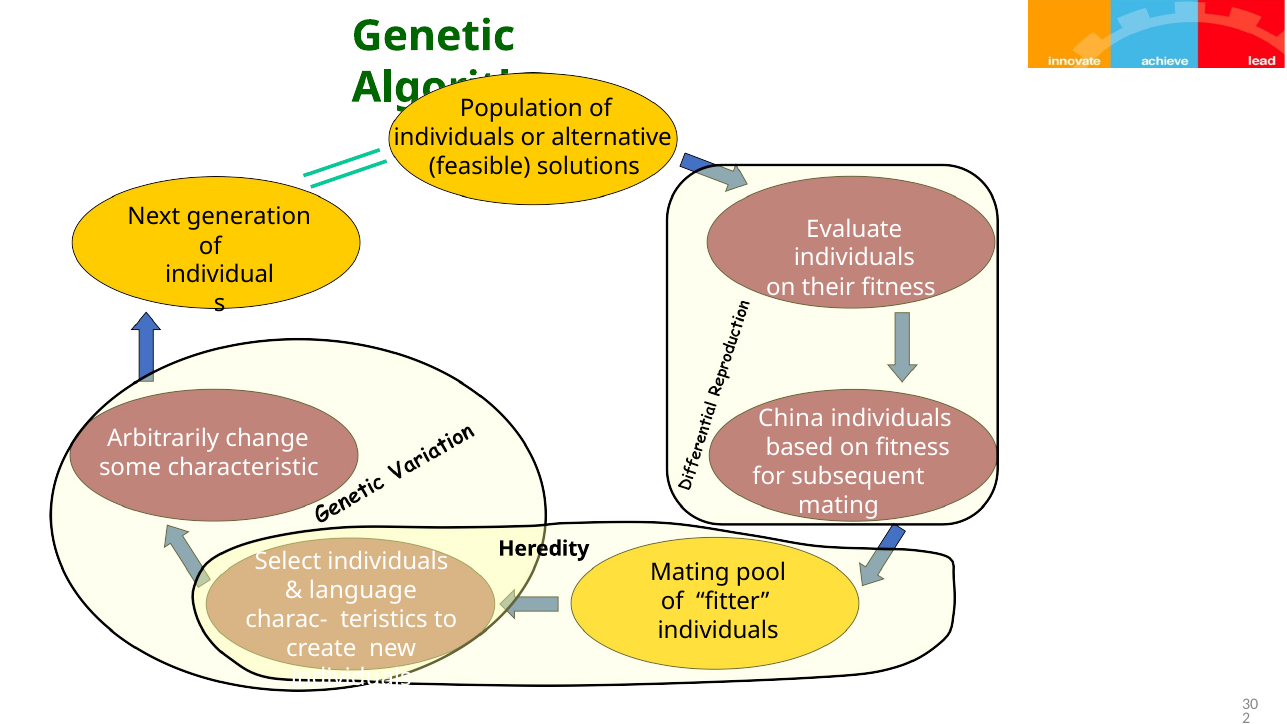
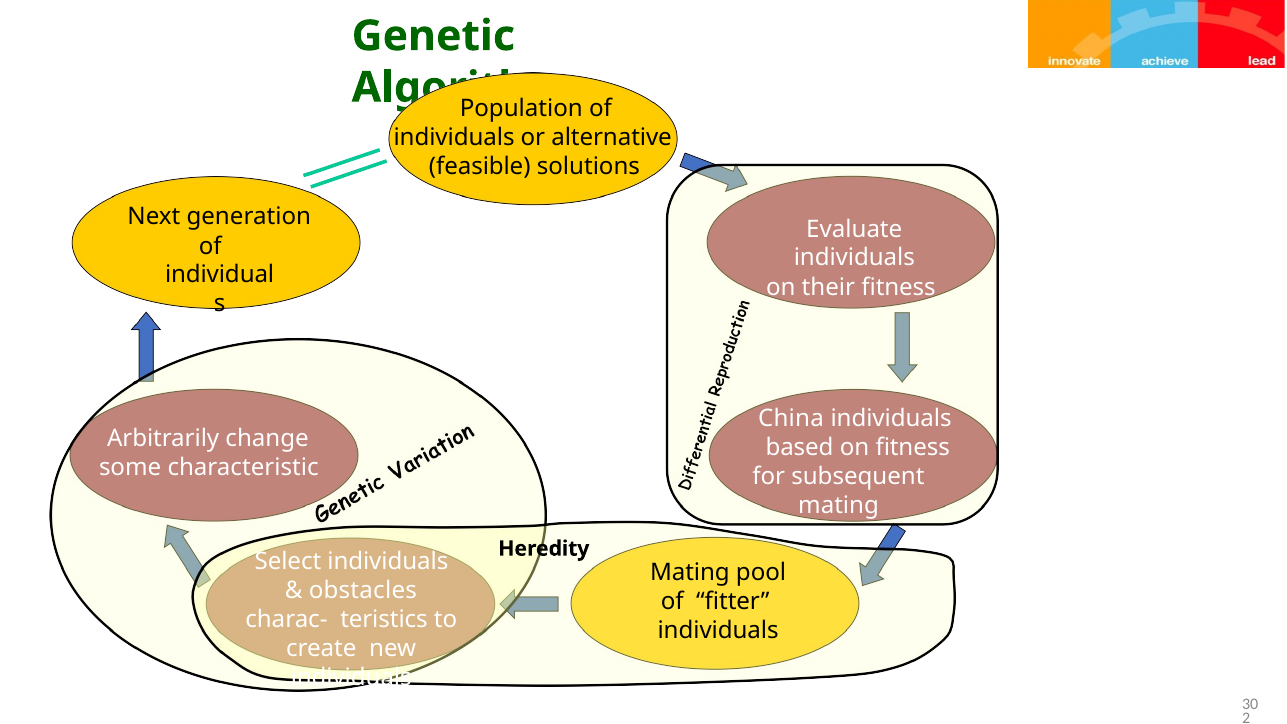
language: language -> obstacles (363, 590)
